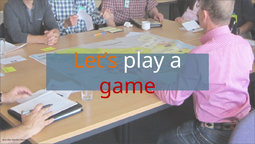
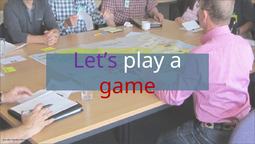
Let’s colour: orange -> purple (95, 60)
